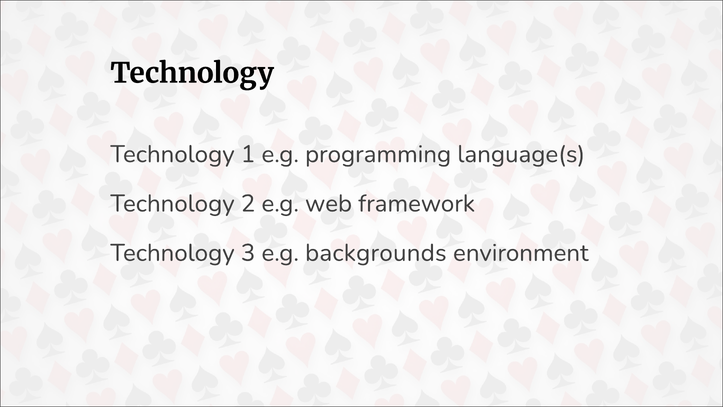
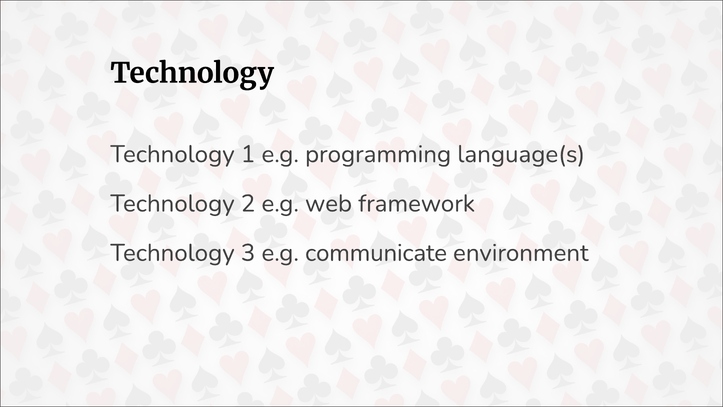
backgrounds: backgrounds -> communicate (376, 253)
